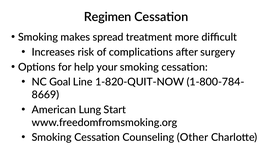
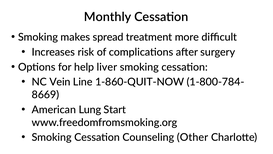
Regimen: Regimen -> Monthly (108, 17)
your: your -> liver (107, 67)
Goal: Goal -> Vein (60, 82)
1-820-QUIT-NOW: 1-820-QUIT-NOW -> 1-860-QUIT-NOW (140, 82)
